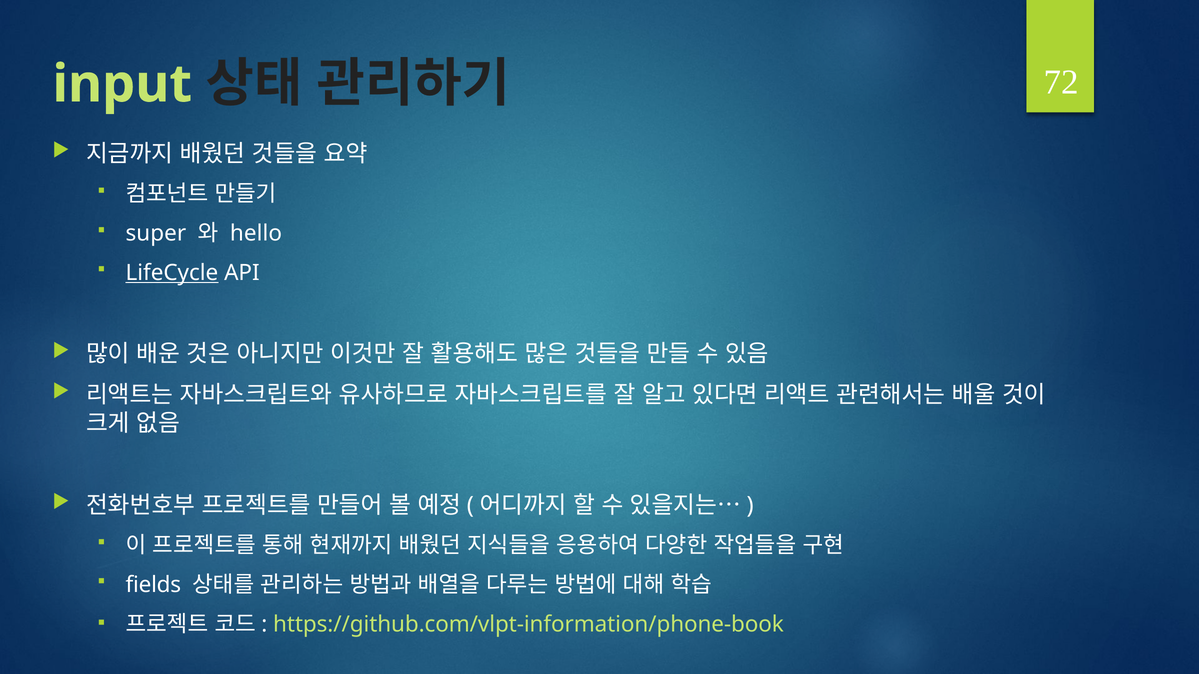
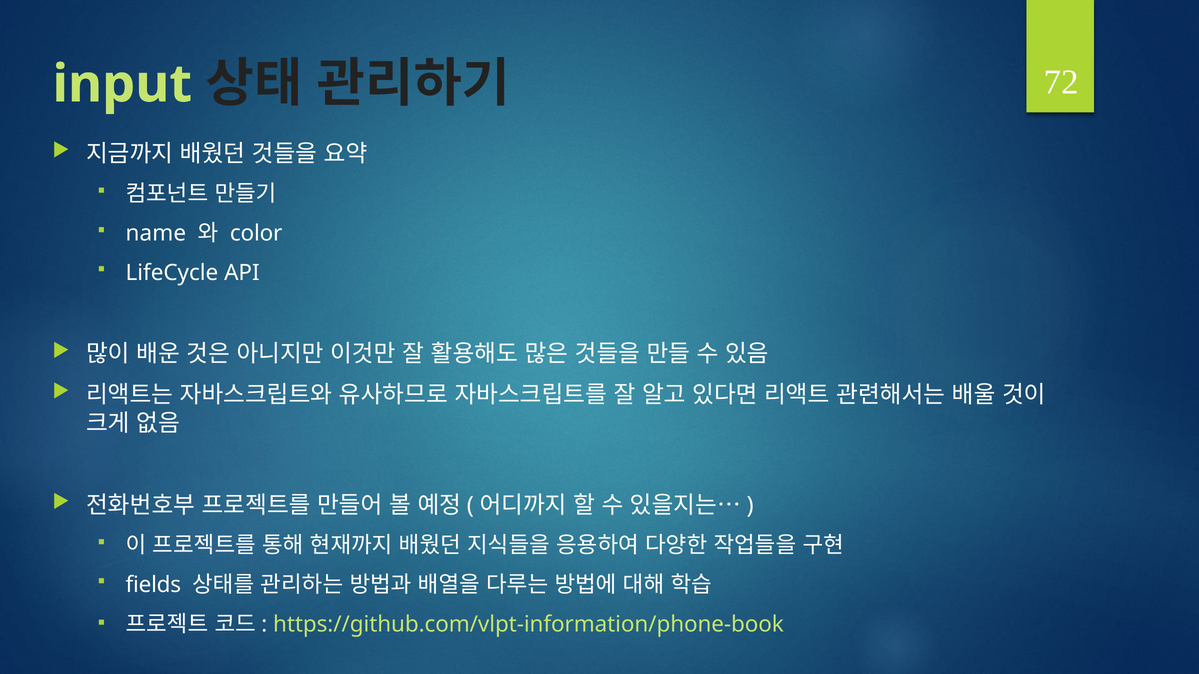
super: super -> name (156, 234)
hello: hello -> color (256, 234)
LifeCycle underline: present -> none (172, 273)
